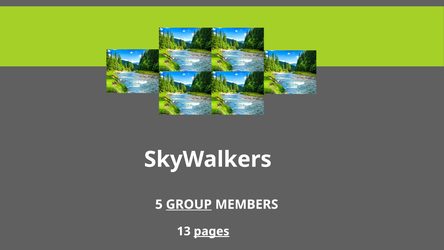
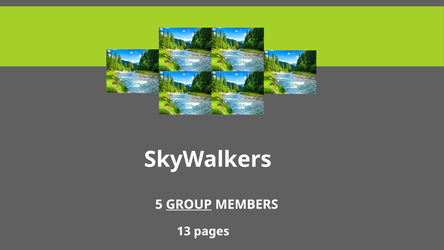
pages underline: present -> none (212, 231)
